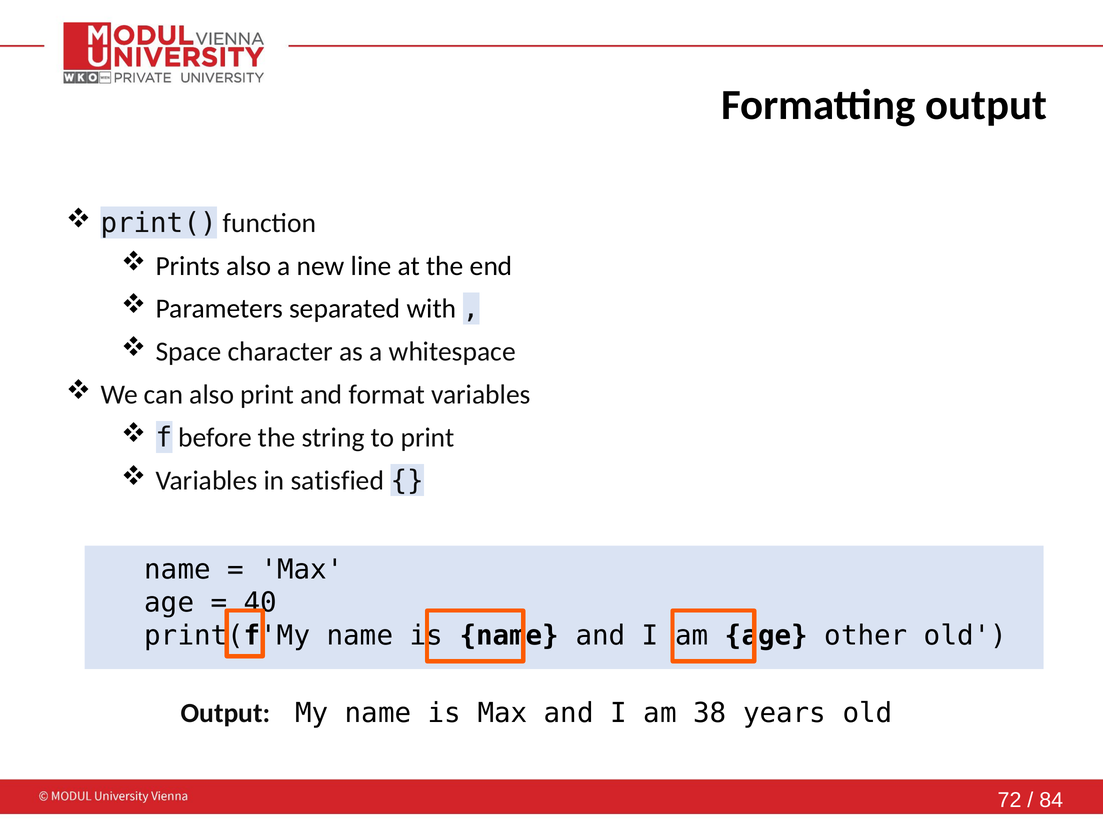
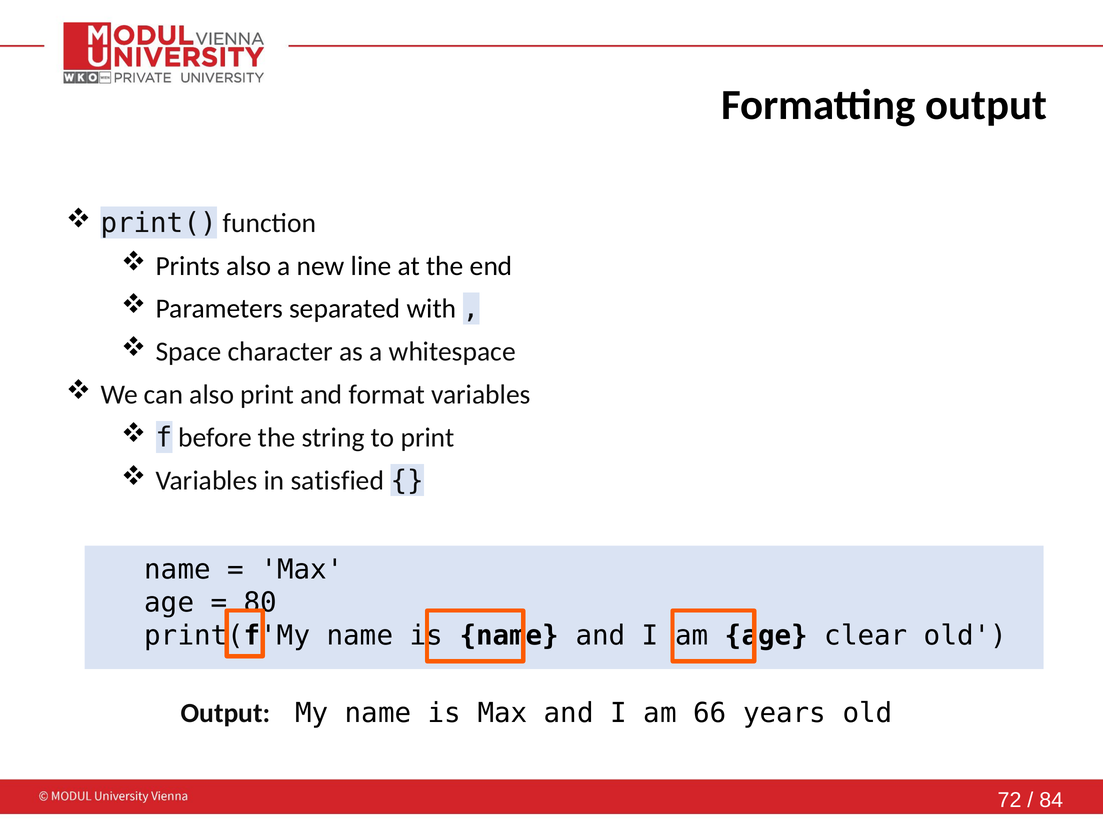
40: 40 -> 80 (260, 603)
other: other -> clear (866, 636)
38: 38 -> 66 (710, 713)
